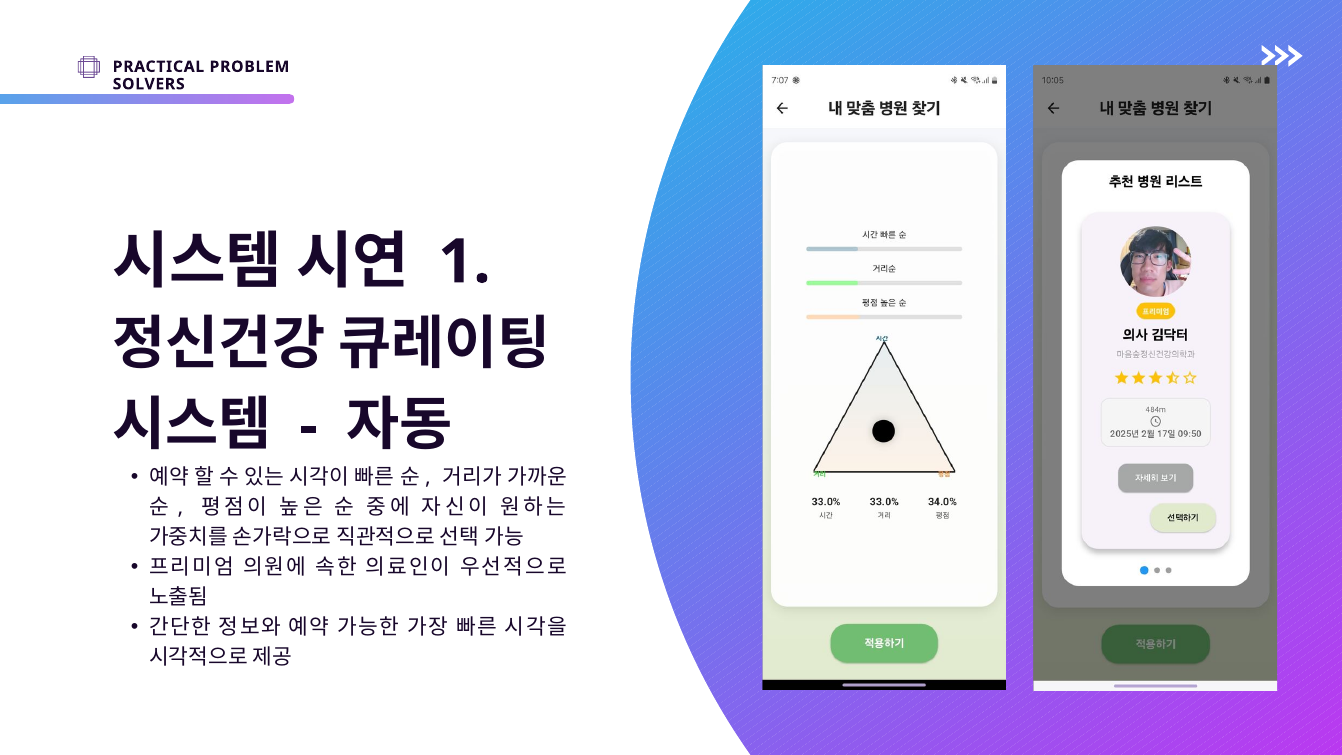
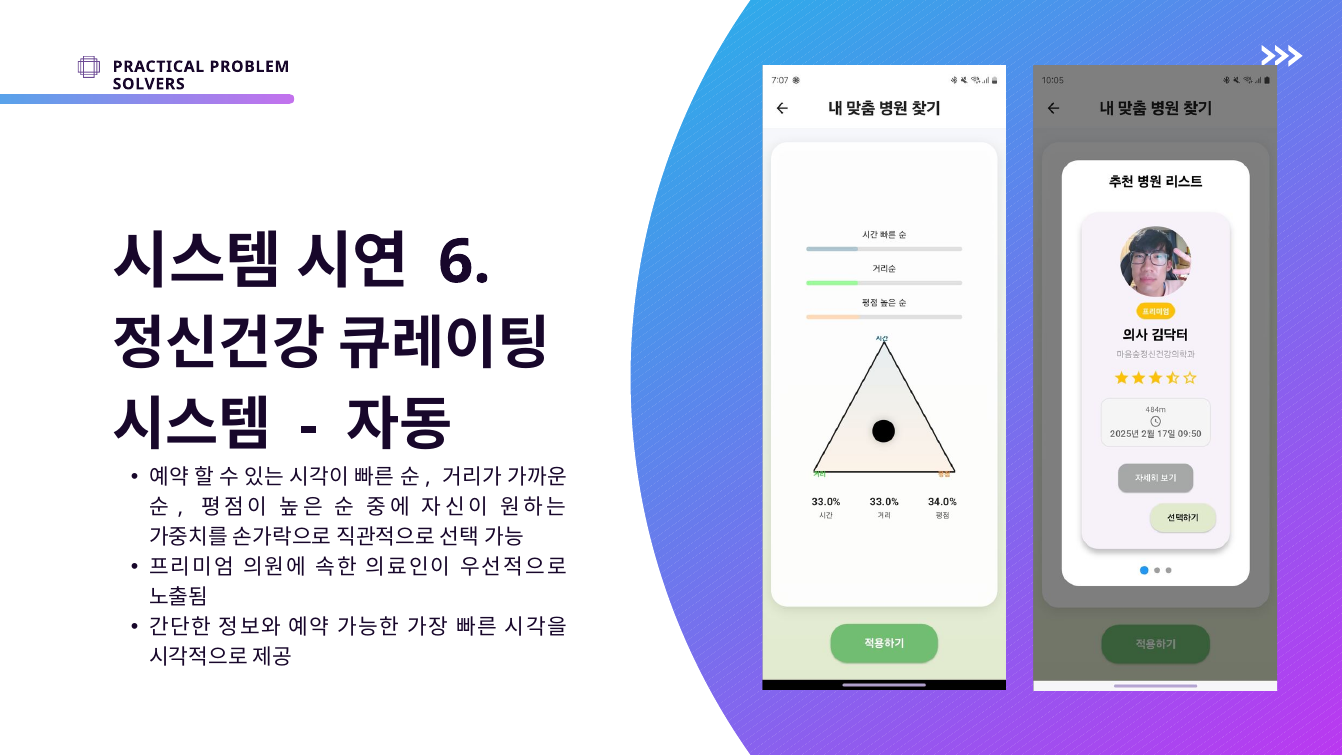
1: 1 -> 6 (464, 262)
